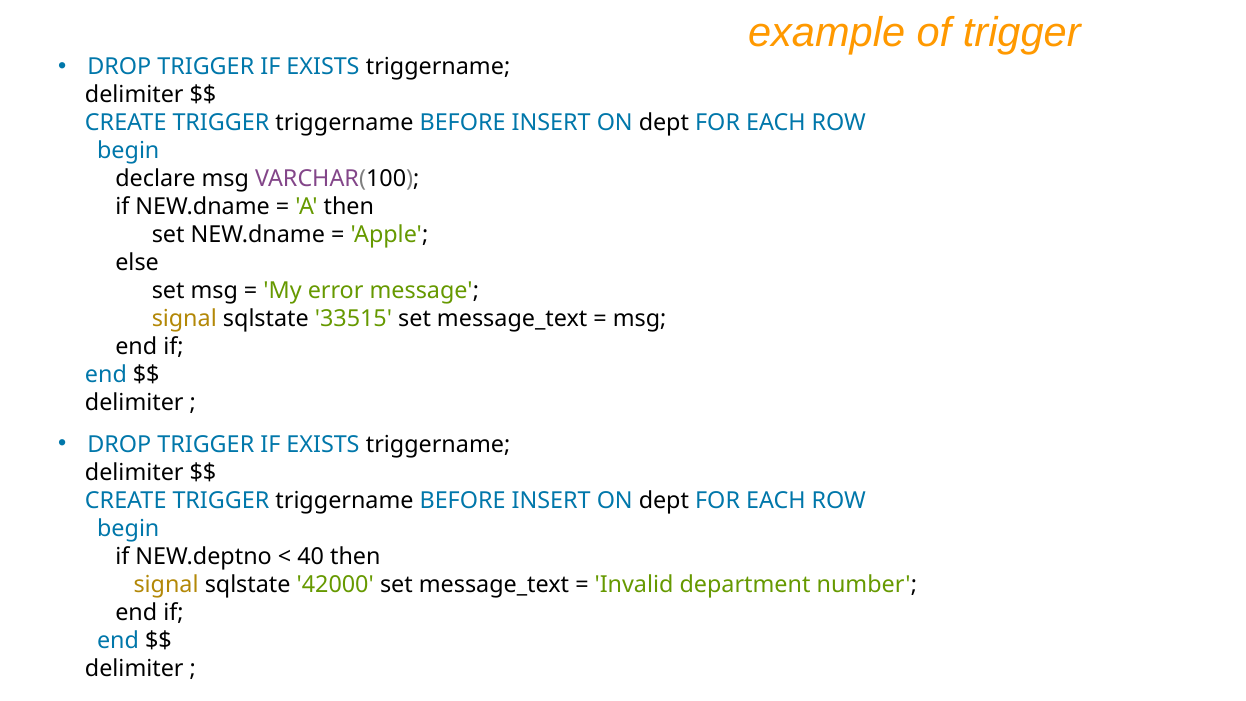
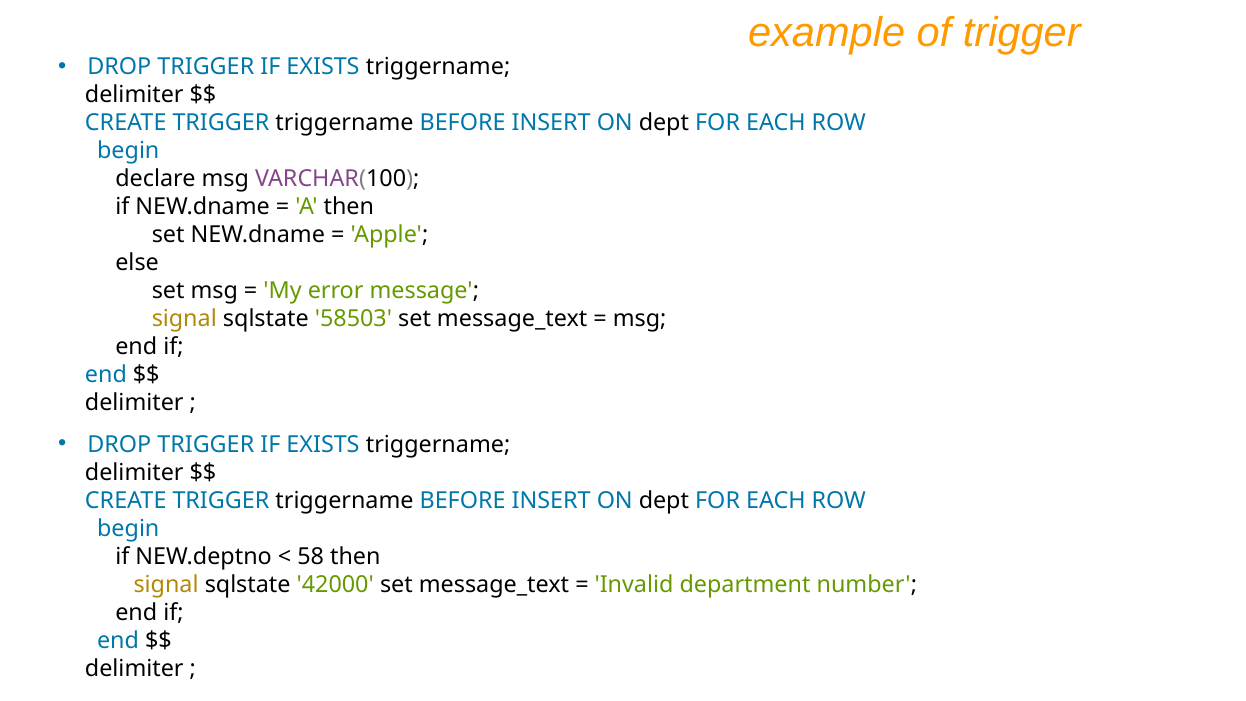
33515: 33515 -> 58503 (353, 319)
40: 40 -> 58 (311, 556)
